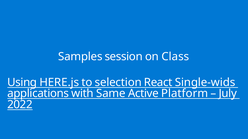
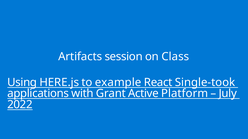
Samples: Samples -> Artifacts (80, 57)
selection: selection -> example (118, 83)
Single-wids: Single-wids -> Single-took (205, 83)
Same: Same -> Grant (111, 94)
